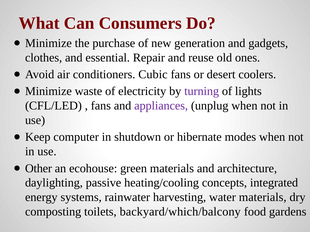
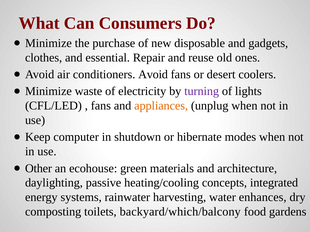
generation: generation -> disposable (200, 43)
conditioners Cubic: Cubic -> Avoid (153, 75)
appliances colour: purple -> orange (161, 106)
water materials: materials -> enhances (263, 198)
